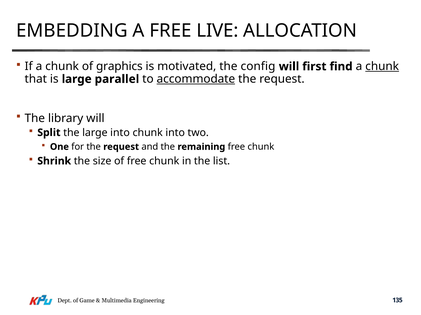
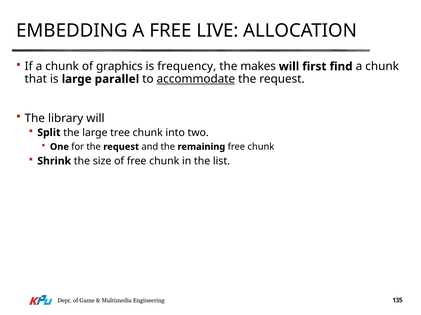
motivated: motivated -> frequency (187, 67)
config: config -> makes (258, 67)
chunk underline: present -> none (382, 67)
large into: into -> tree (120, 133)
